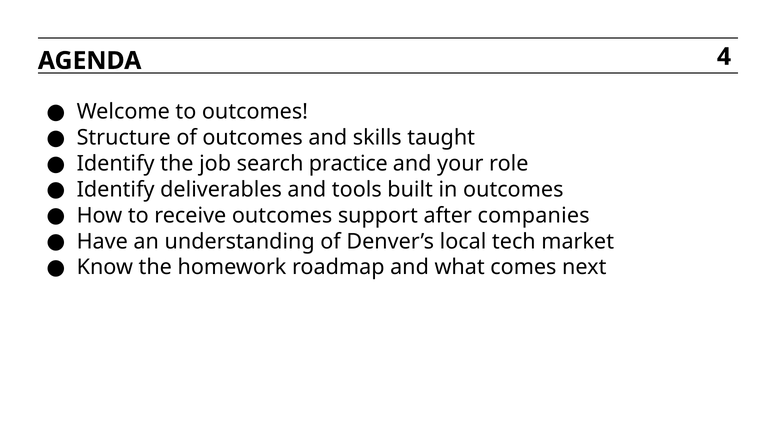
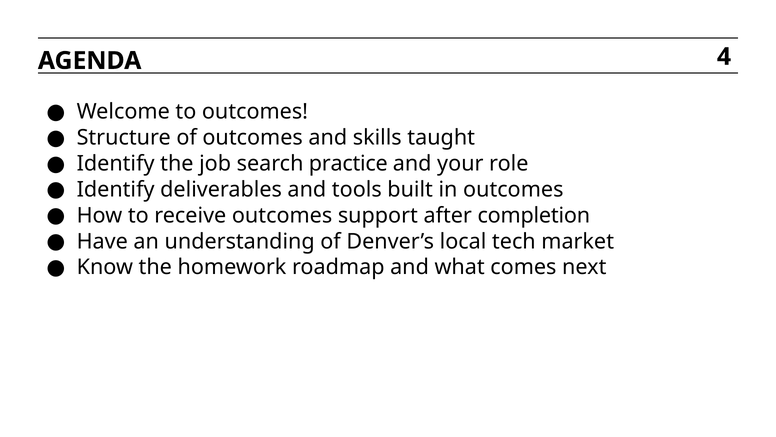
companies: companies -> completion (534, 215)
